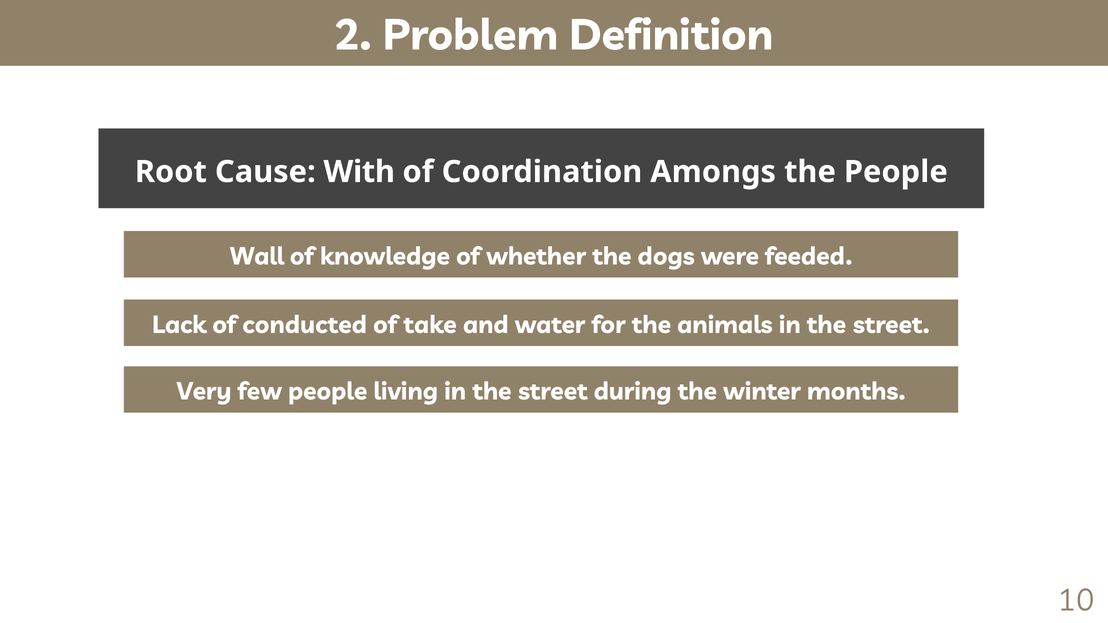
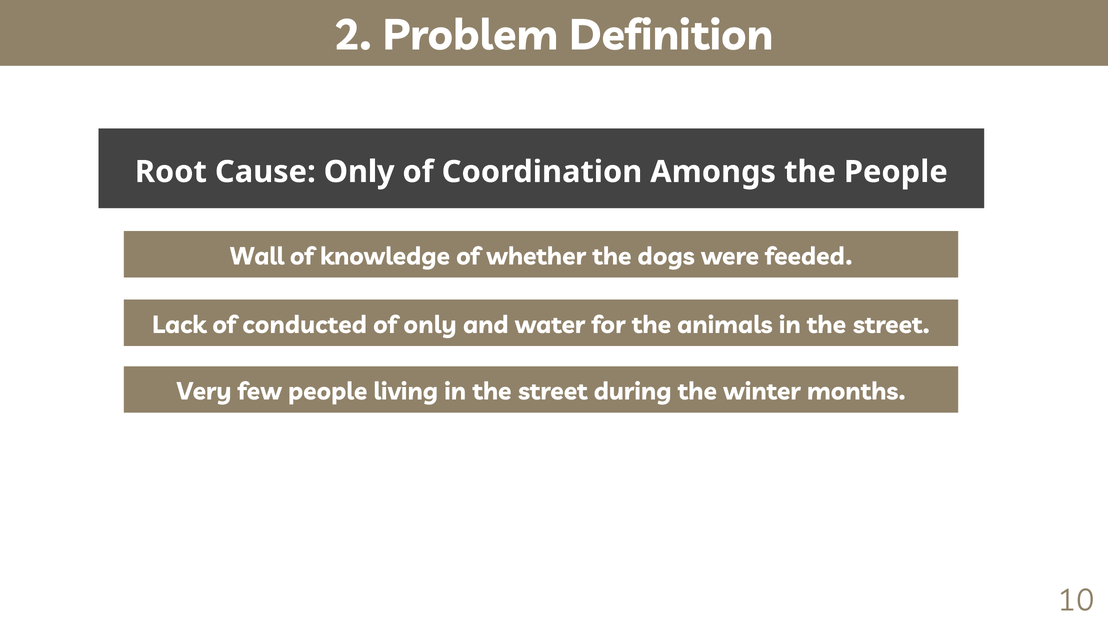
Cause With: With -> Only (359, 172)
of take: take -> only (430, 325)
